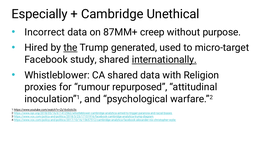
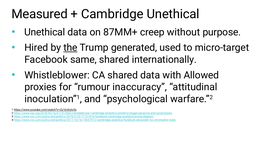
Especially: Especially -> Measured (40, 14)
Incorrect: Incorrect -> Unethical (45, 32)
study: study -> same (83, 60)
internationally underline: present -> none (164, 60)
Religion: Religion -> Allowed (201, 75)
repurposed: repurposed -> inaccuracy (140, 87)
